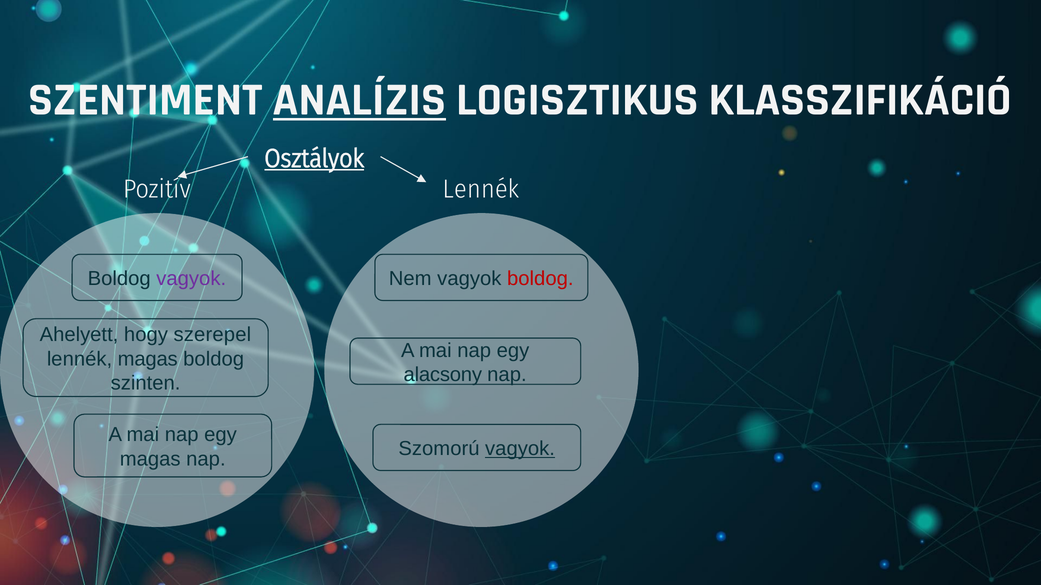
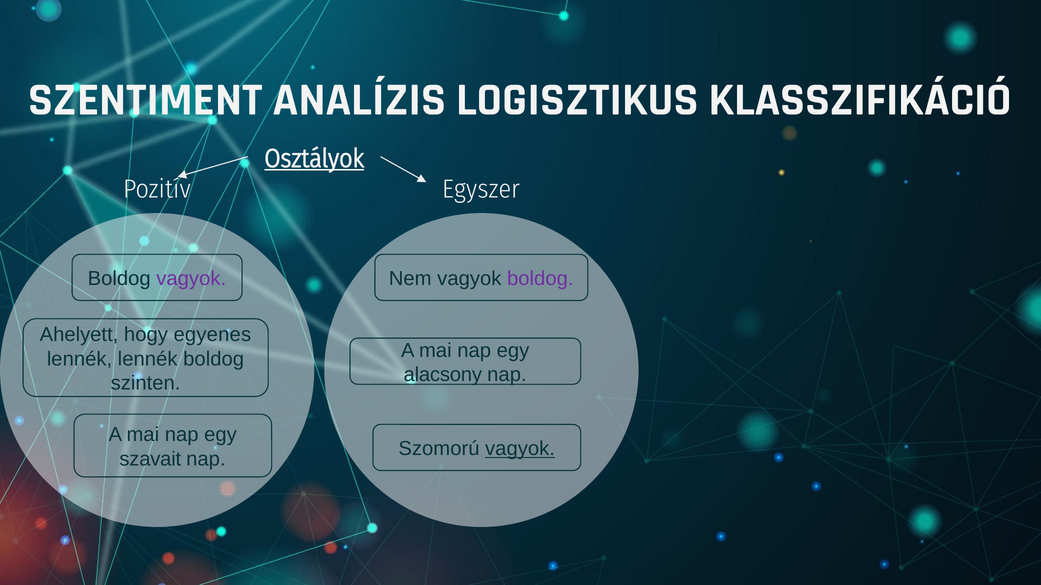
ANALÍZIS underline: present -> none (359, 99)
Pozitív Lennék: Lennék -> Egyszer (481, 189)
boldog colour: red -> purple (540, 279)
szerepel: szerepel -> egyenes (212, 335)
lennék magas: magas -> lennék (148, 359)
magas: magas -> szavait (150, 460)
